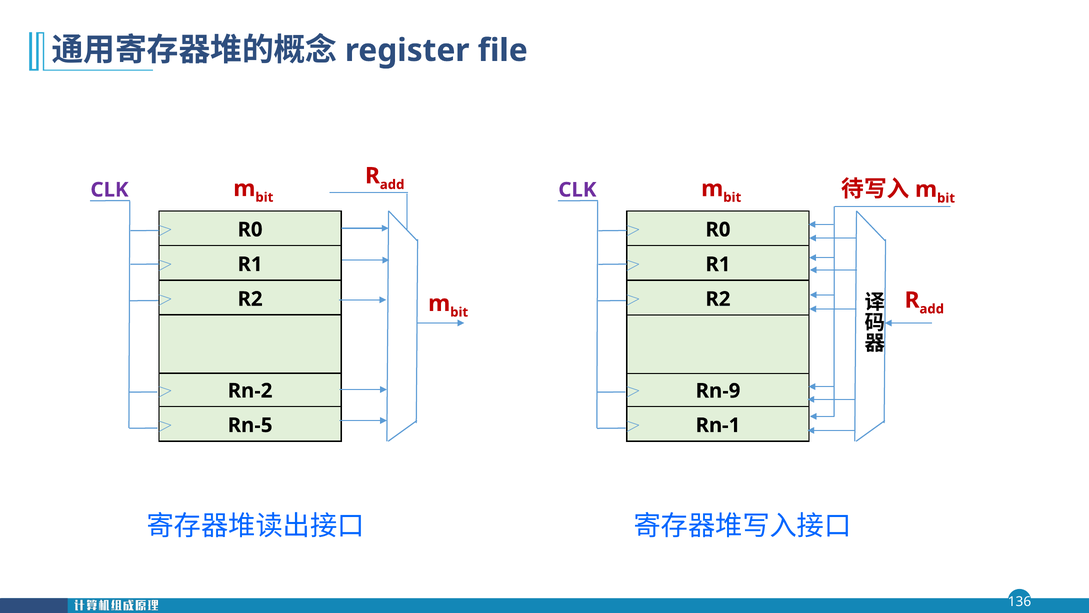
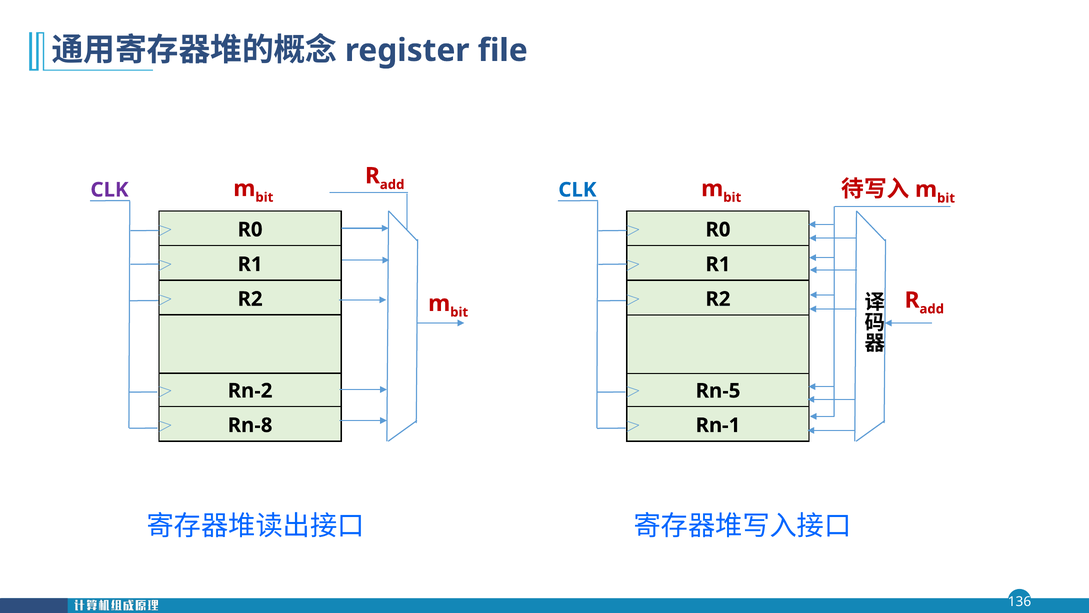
CLK colour: purple -> blue (577, 190)
Rn-9: Rn-9 -> Rn-5 (718, 391)
Rn-5: Rn-5 -> Rn-8 (250, 425)
